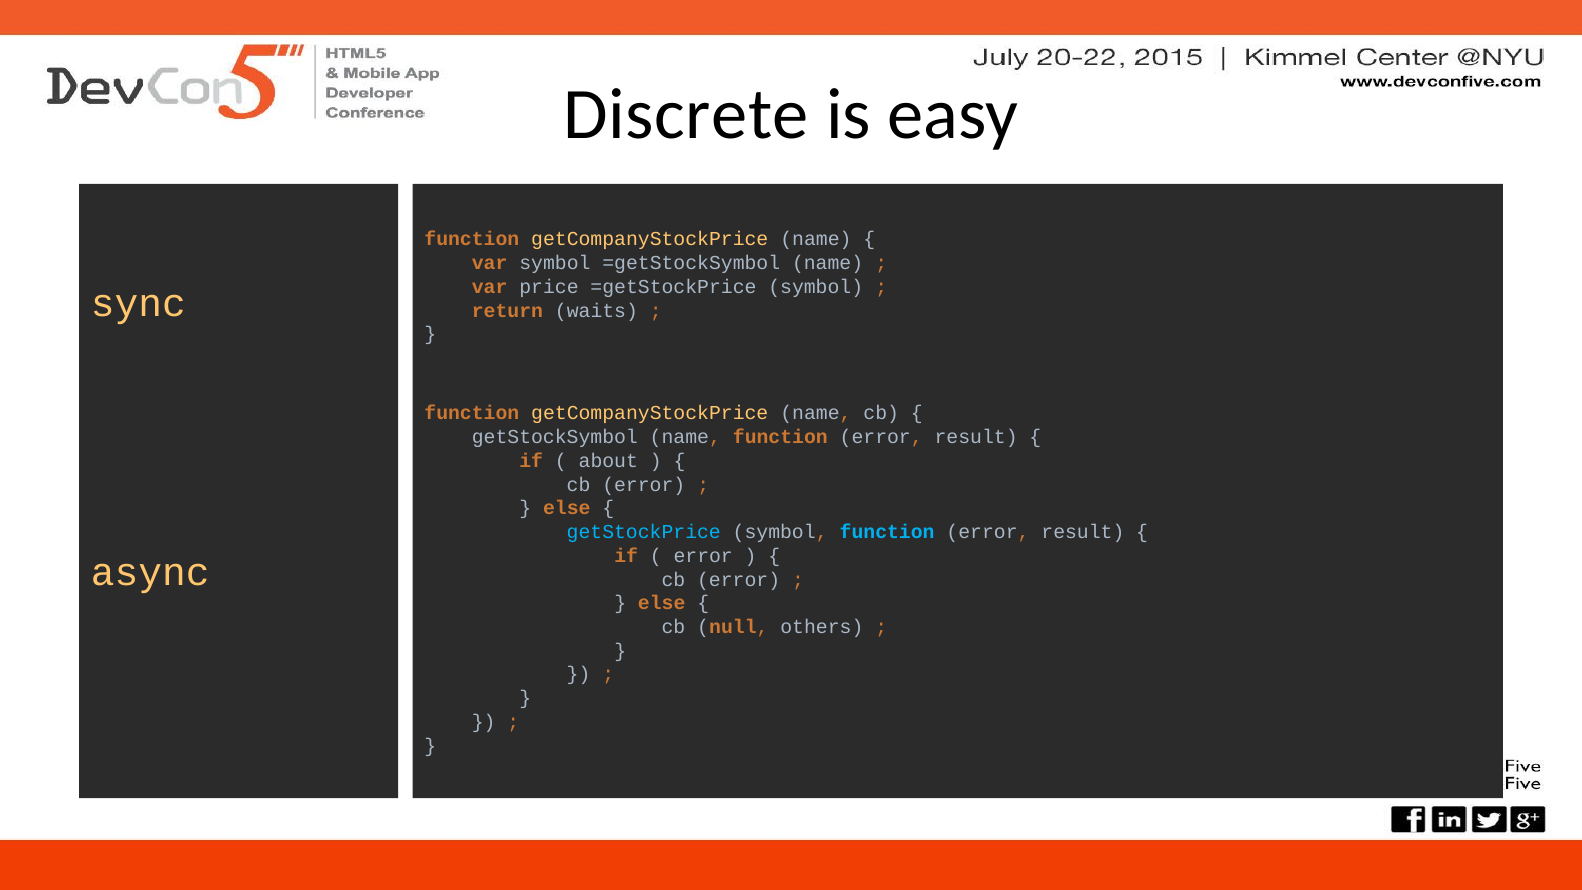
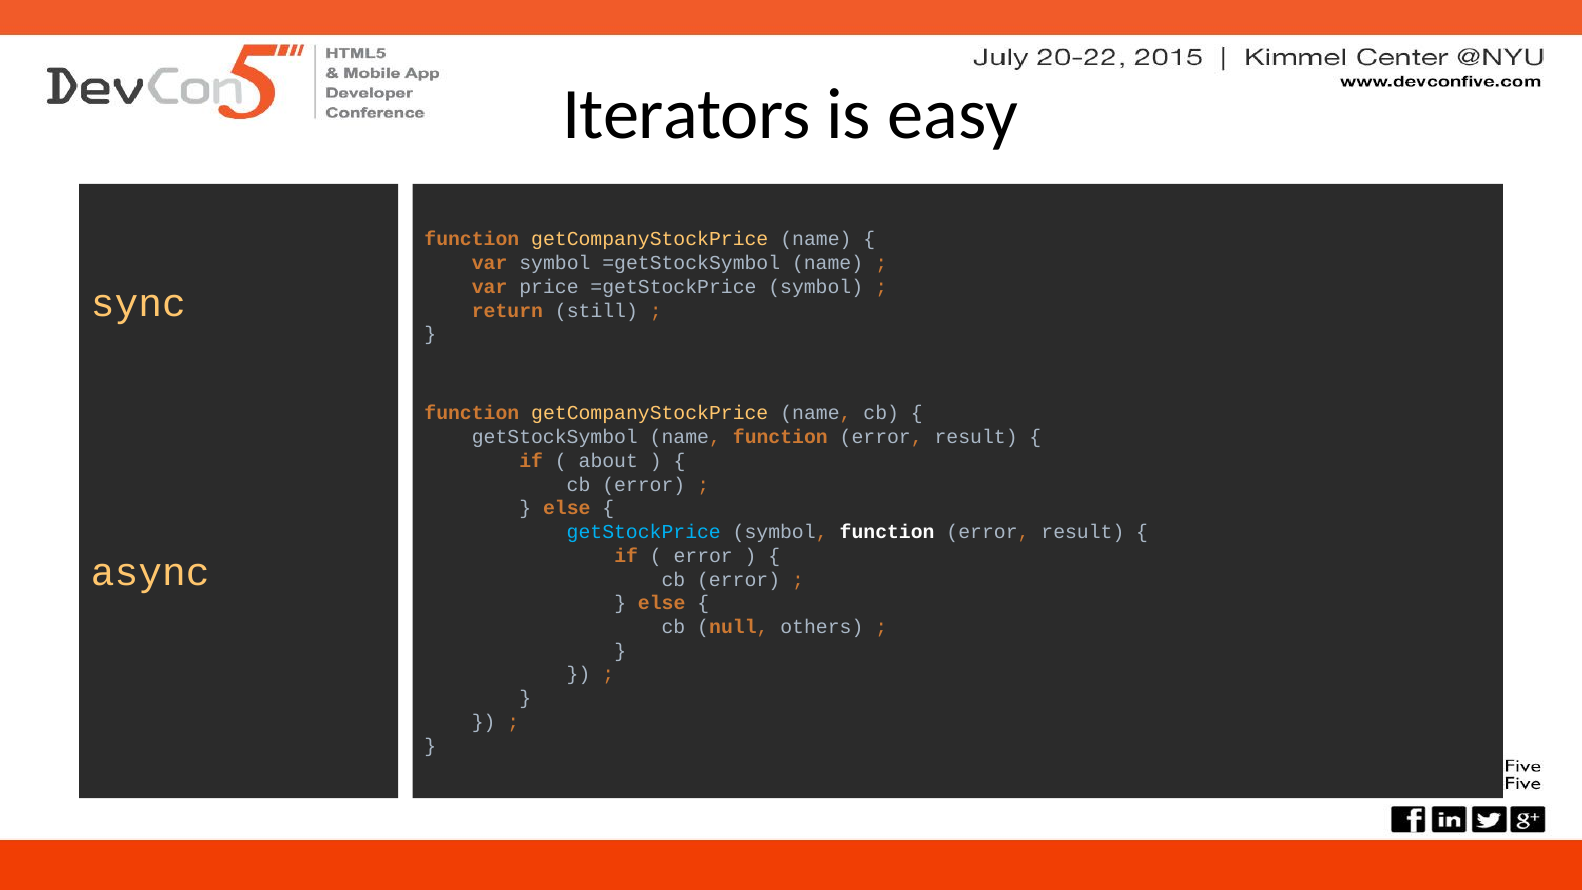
Discrete: Discrete -> Iterators (687, 115)
waits: waits -> still (596, 310)
function colour: light blue -> white (887, 532)
